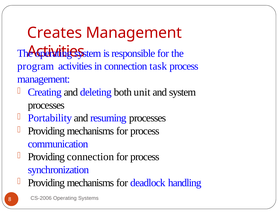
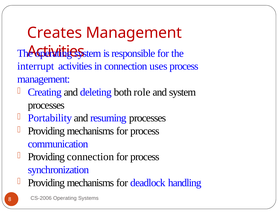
program: program -> interrupt (36, 66)
task: task -> uses (158, 66)
unit: unit -> role (142, 92)
